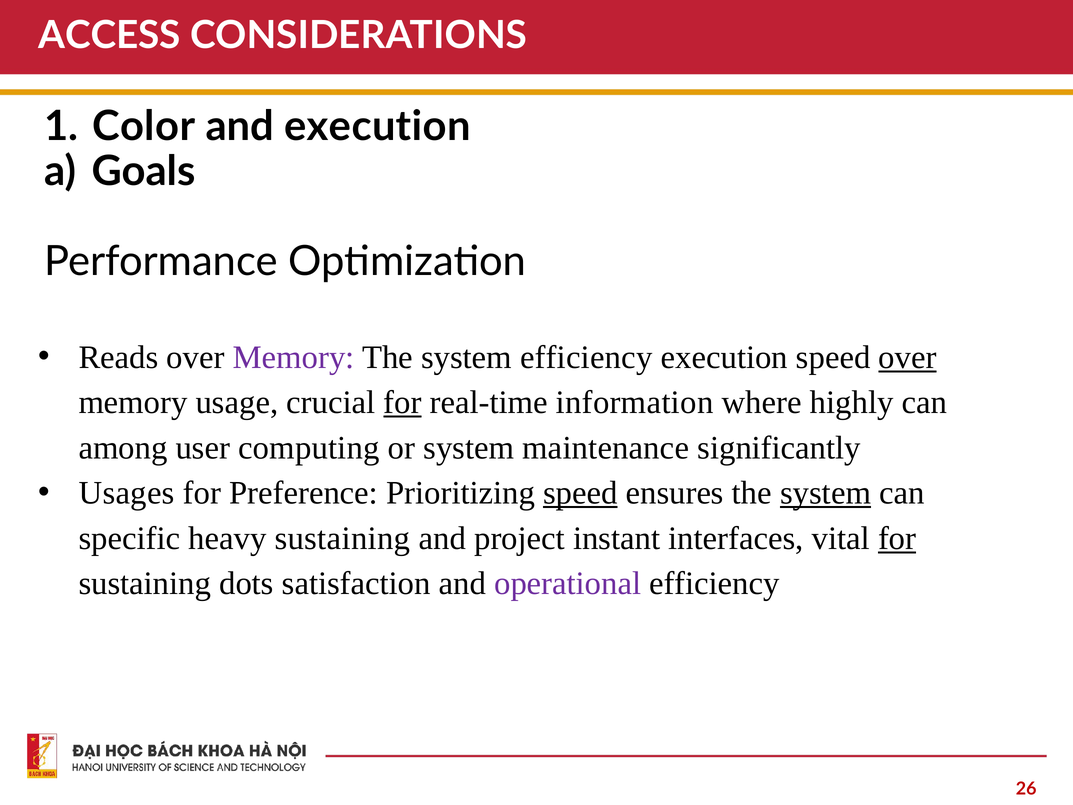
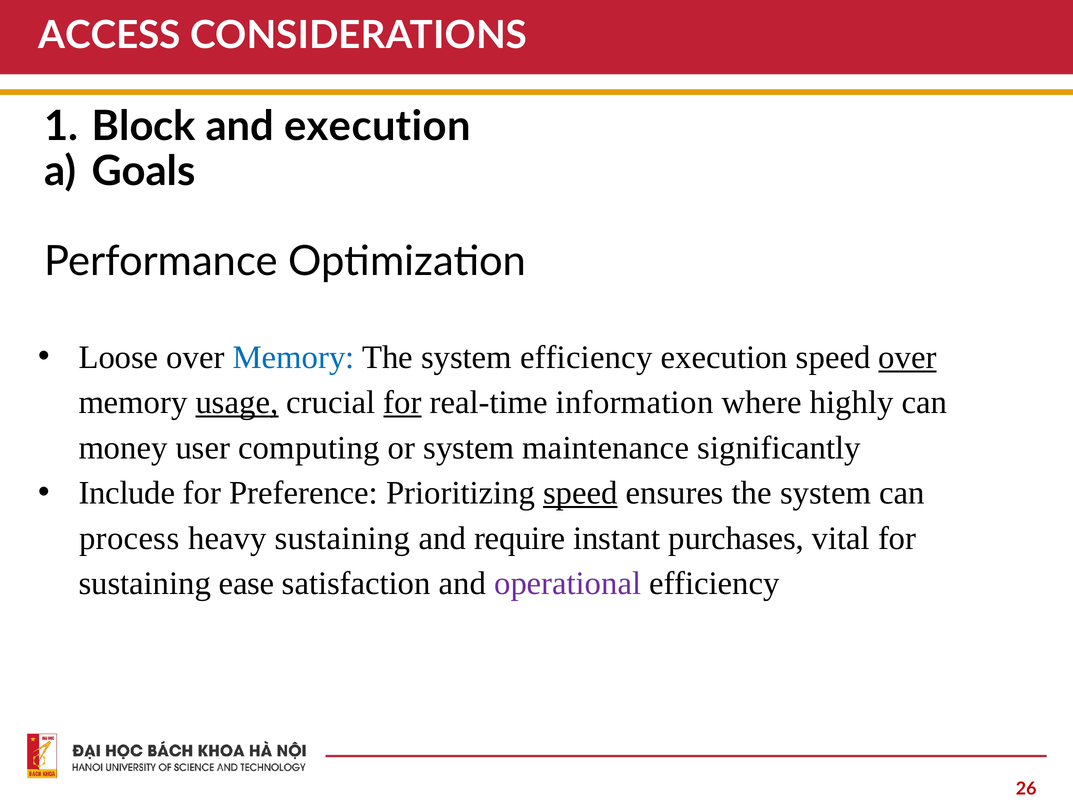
Color: Color -> Block (144, 126)
Reads: Reads -> Loose (119, 357)
Memory colour: purple -> blue (294, 357)
usage underline: none -> present (237, 402)
among: among -> money (123, 448)
Usages: Usages -> Include (127, 493)
system underline: present -> none (826, 493)
specific: specific -> process (129, 538)
project: project -> require (520, 538)
interfaces: interfaces -> purchases (736, 538)
for underline: present -> none (897, 538)
dots: dots -> ease (247, 583)
